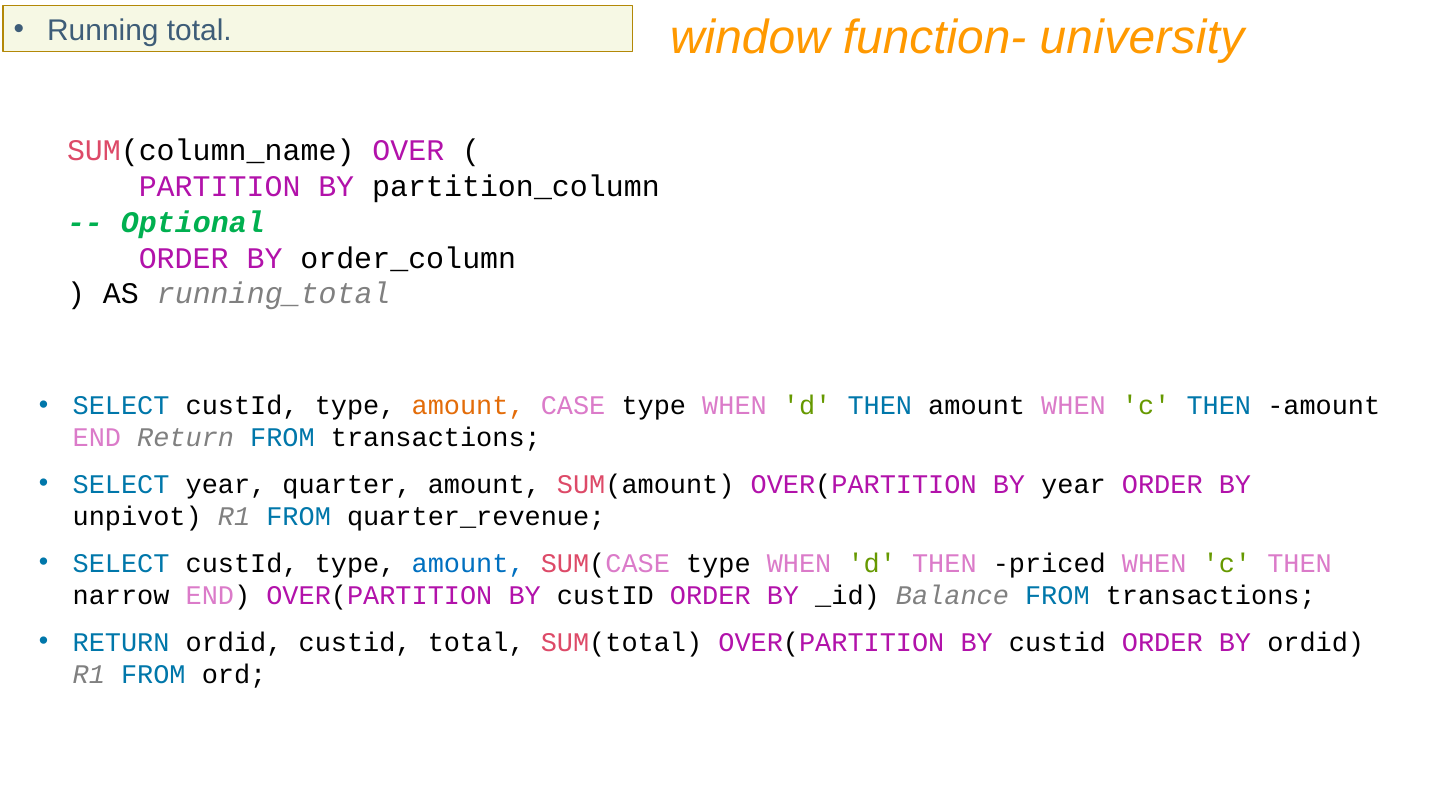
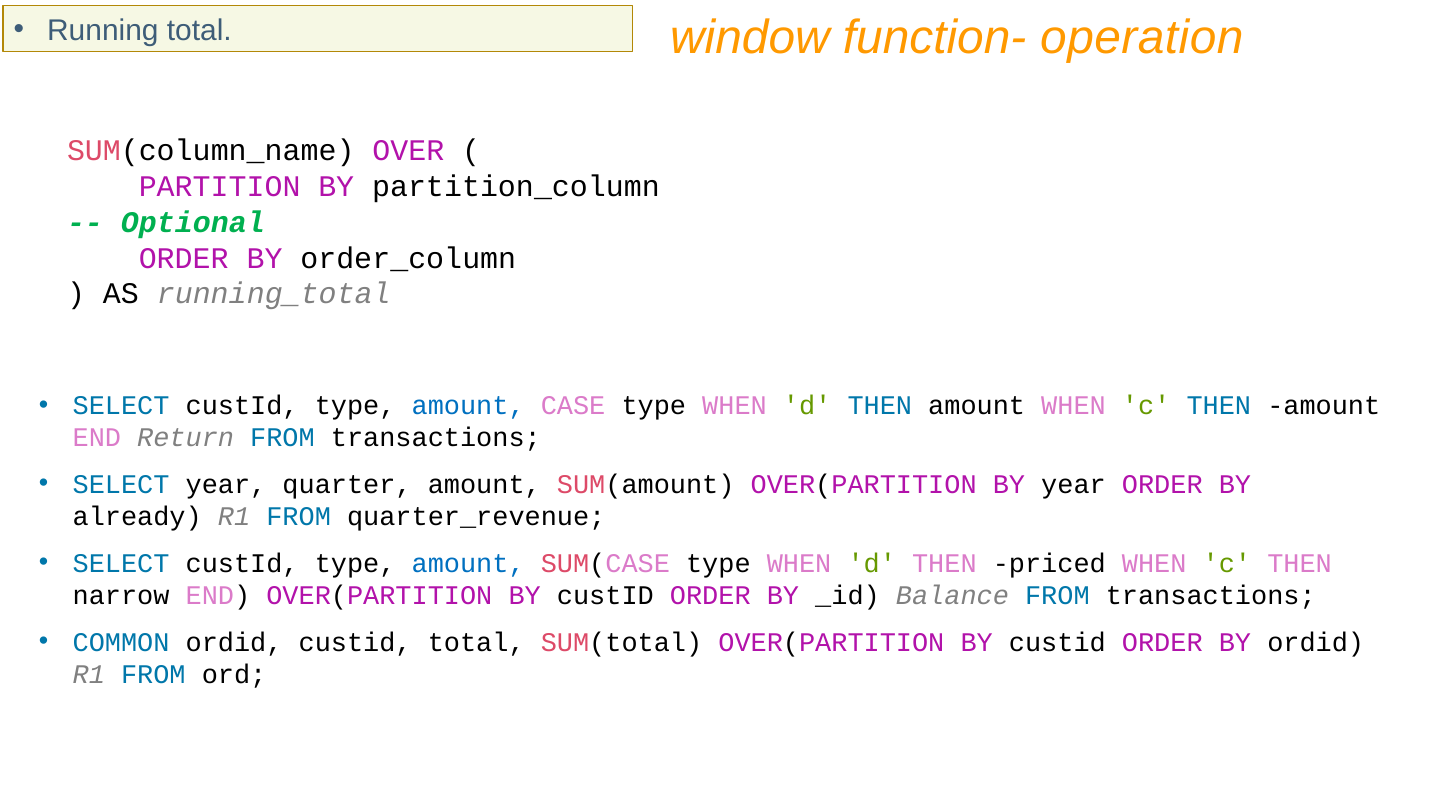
university: university -> operation (1142, 37)
amount colour: orange -> blue (468, 406)
unpivot: unpivot -> already (137, 517)
RETURN: RETURN -> COMMON (121, 642)
